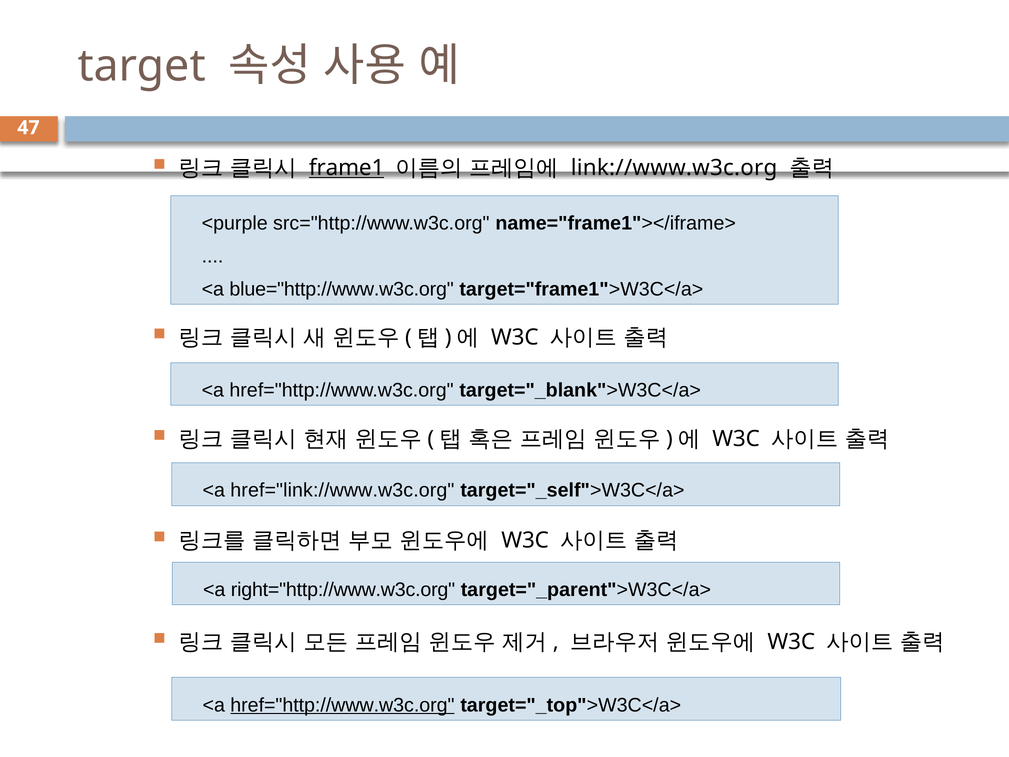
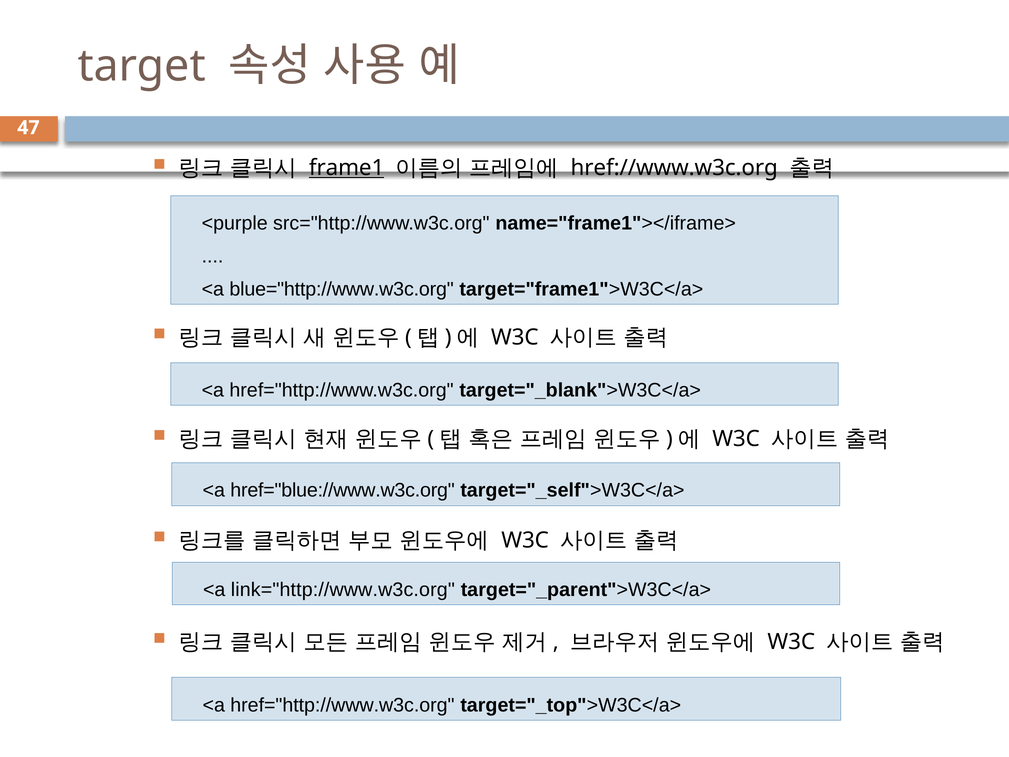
link://www.w3c.org: link://www.w3c.org -> href://www.w3c.org (674, 168)
href="link://www.w3c.org: href="link://www.w3c.org -> href="blue://www.w3c.org (343, 490)
right="http://www.w3c.org: right="http://www.w3c.org -> link="http://www.w3c.org (343, 589)
href="http://www.w3c.org underline: present -> none (342, 705)
